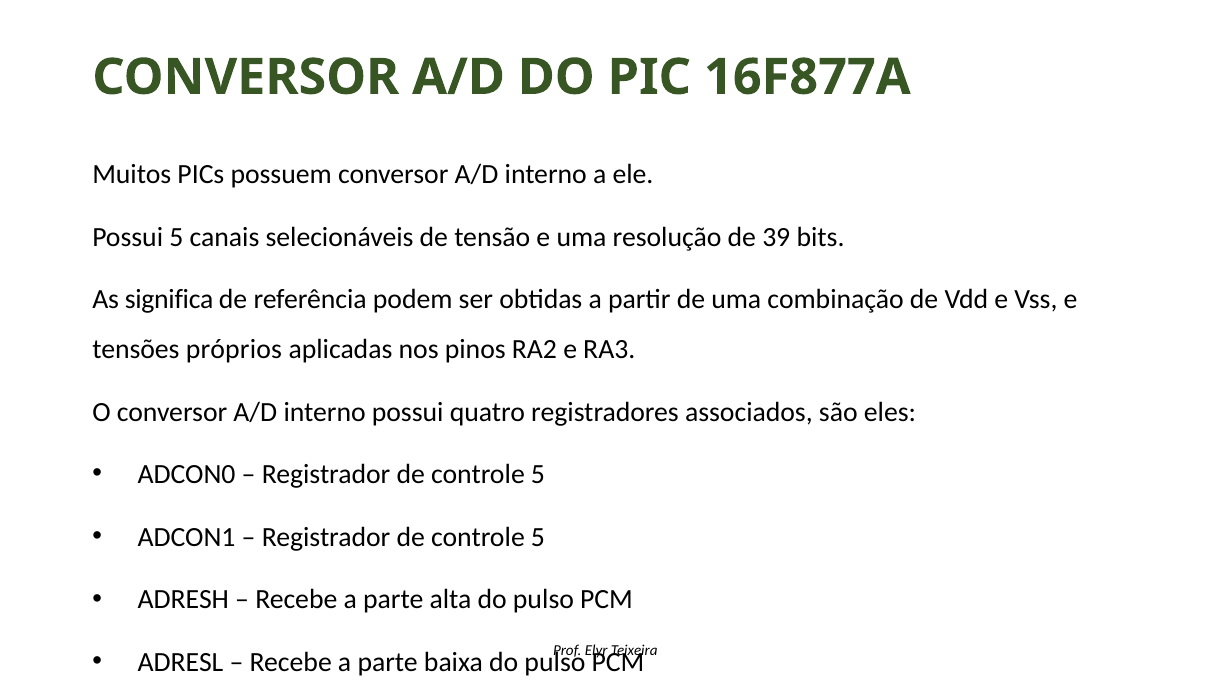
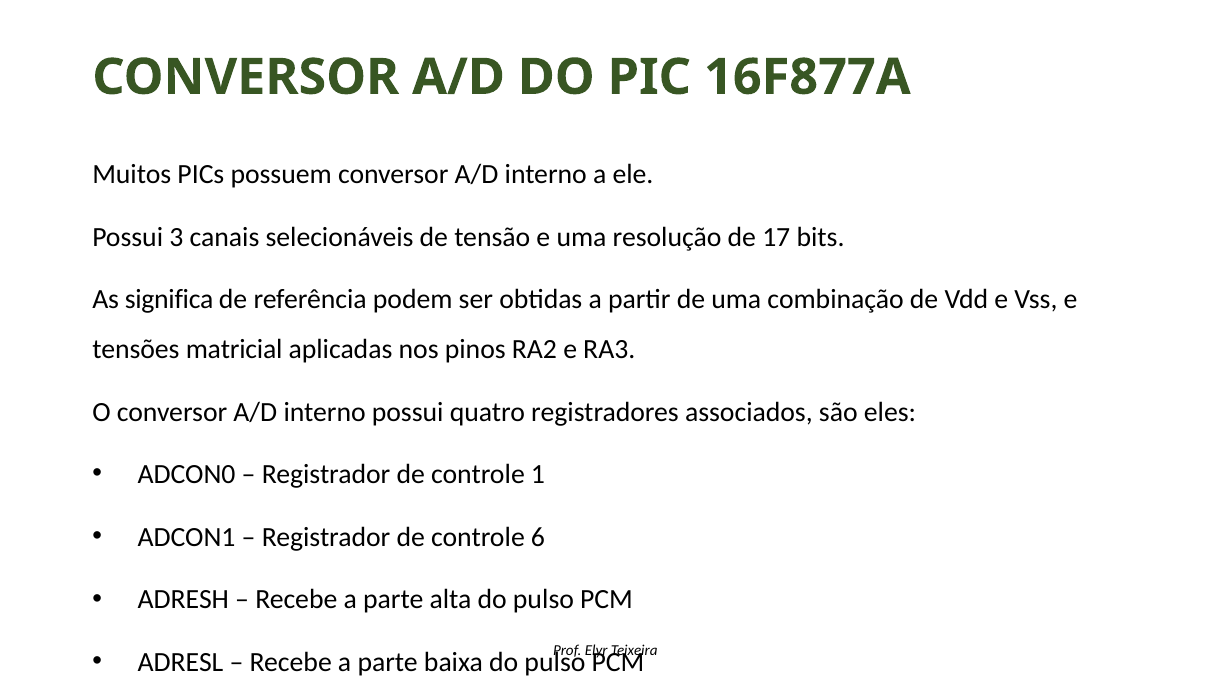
Possui 5: 5 -> 3 (176, 237)
39: 39 -> 17 (776, 237)
próprios: próprios -> matricial (234, 349)
5: 5 -> 1 (538, 474)
5: 5 -> 6 (538, 537)
